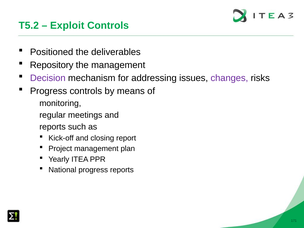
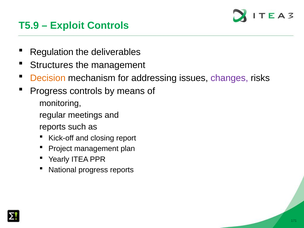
T5.2: T5.2 -> T5.9 (29, 25)
Positioned: Positioned -> Regulation (52, 52)
Repository: Repository -> Structures (52, 65)
Decision colour: purple -> orange (48, 78)
